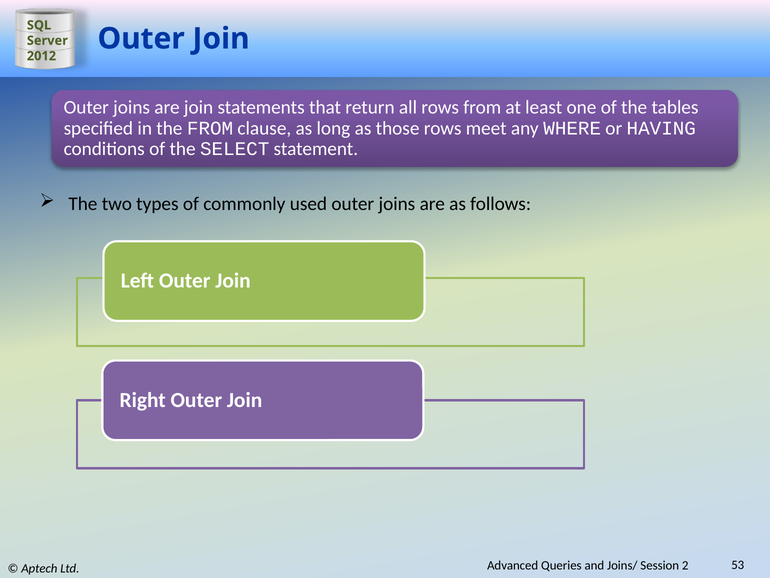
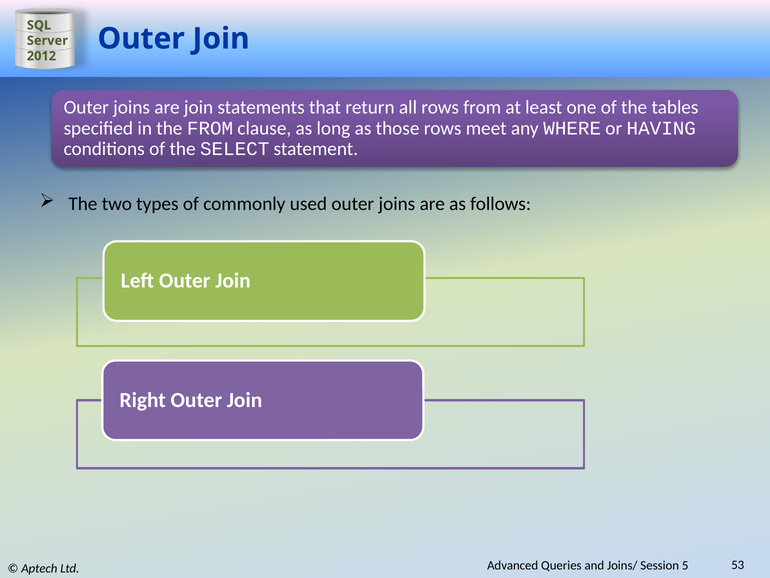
2: 2 -> 5 (685, 565)
